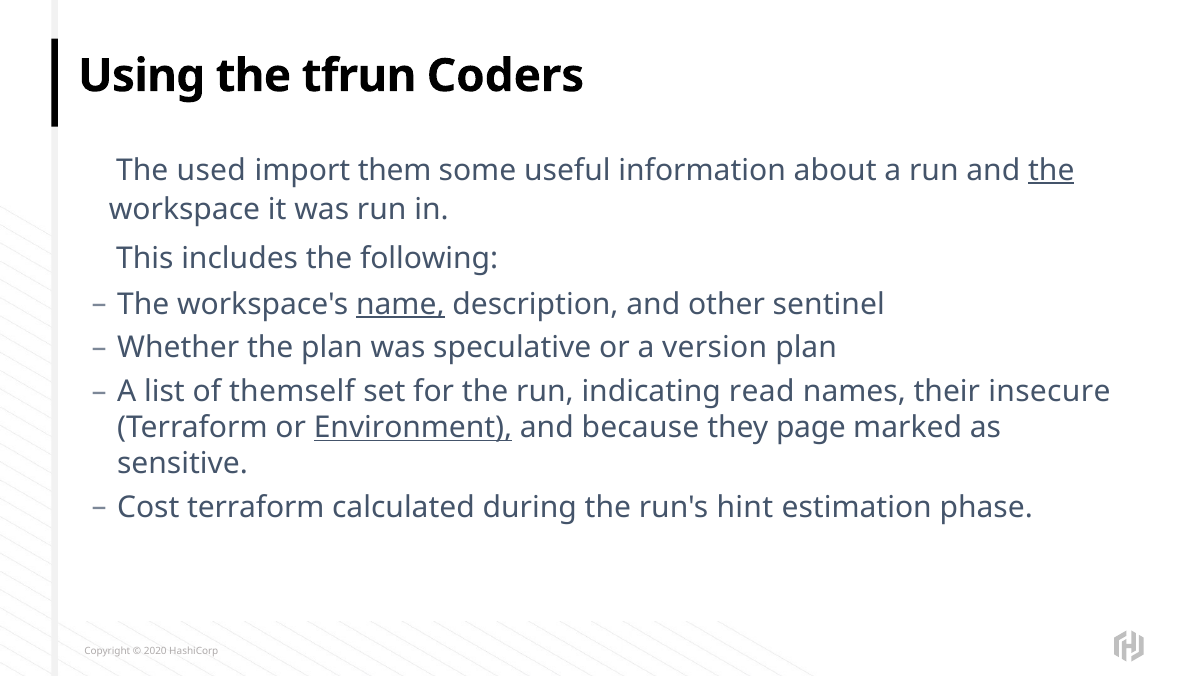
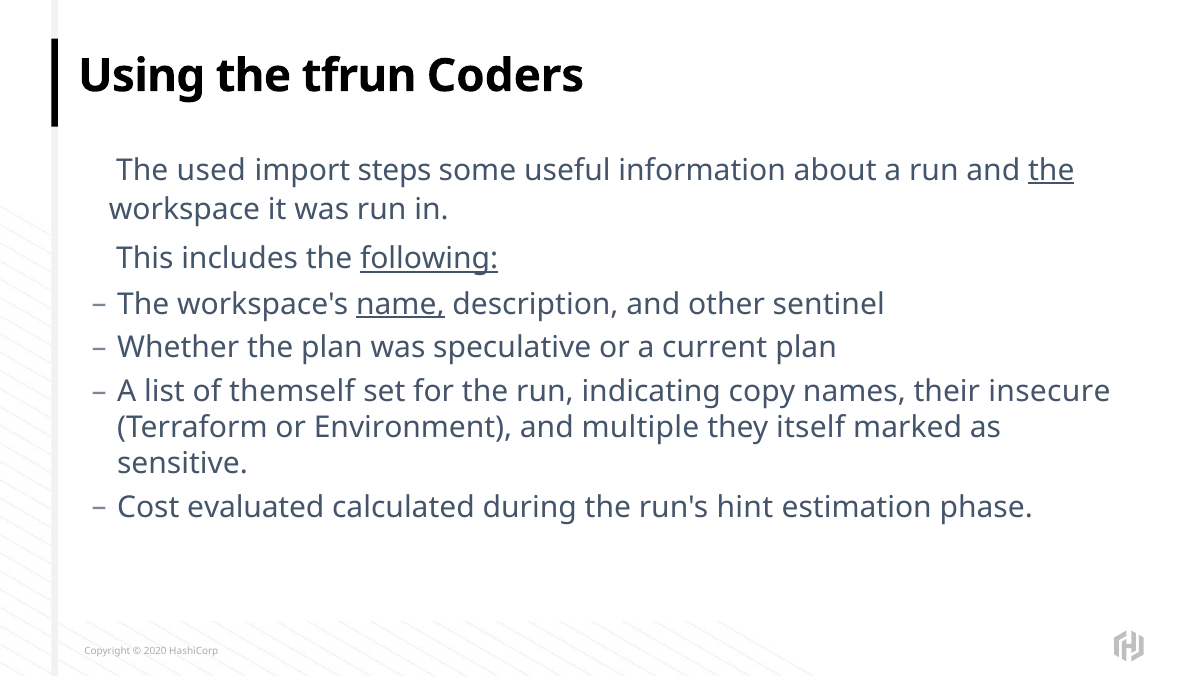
them: them -> steps (395, 170)
following underline: none -> present (429, 259)
version: version -> current (715, 348)
read: read -> copy (762, 392)
Environment underline: present -> none (413, 428)
because: because -> multiple (640, 428)
page: page -> itself (811, 428)
Cost terraform: terraform -> evaluated (256, 507)
